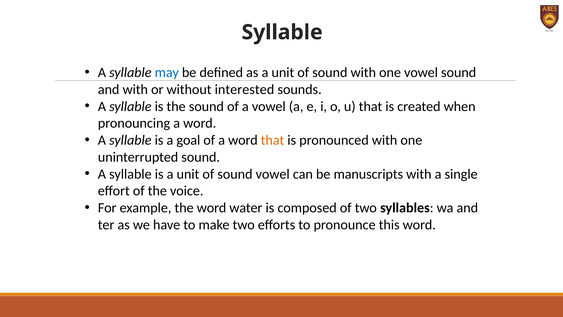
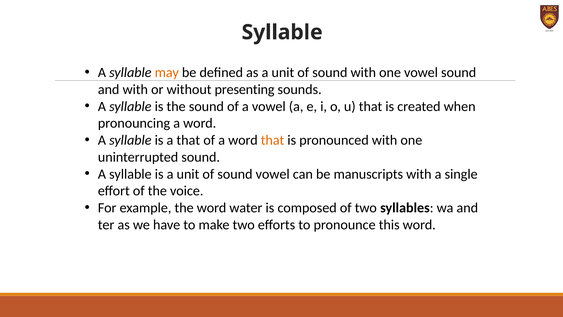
may colour: blue -> orange (167, 73)
interested: interested -> presenting (245, 89)
a goal: goal -> that (188, 140)
